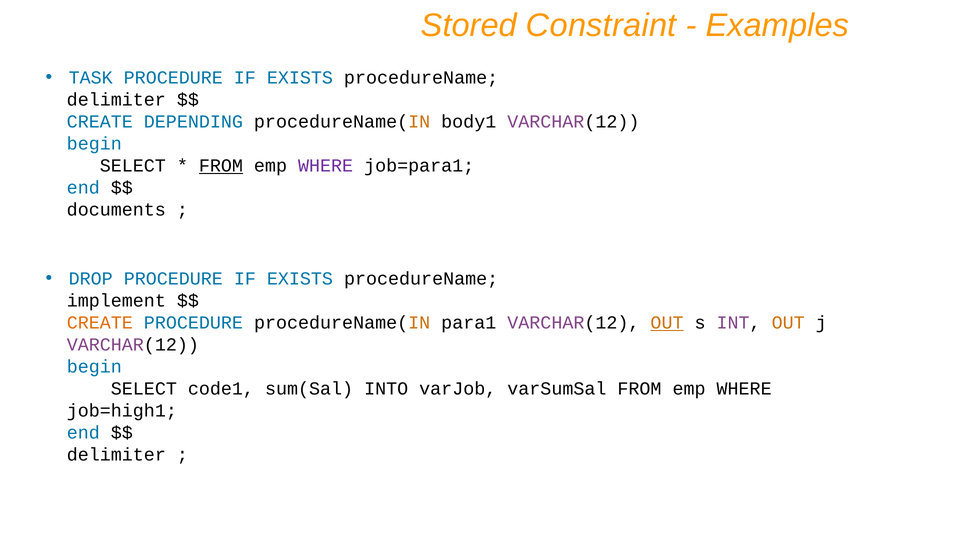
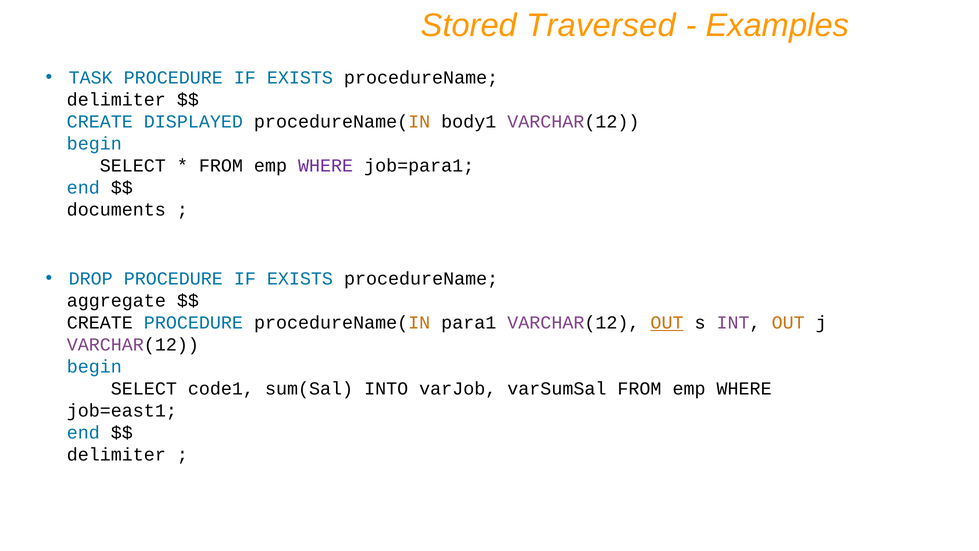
Constraint: Constraint -> Traversed (601, 25)
DEPENDING: DEPENDING -> DISPLAYED (193, 122)
FROM underline: present -> none (221, 166)
implement: implement -> aggregate (116, 300)
CREATE colour: orange -> black (100, 323)
job=high1: job=high1 -> job=east1 (122, 411)
